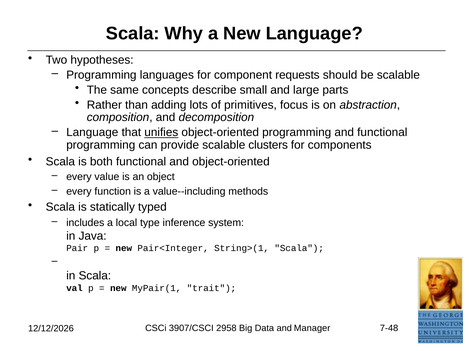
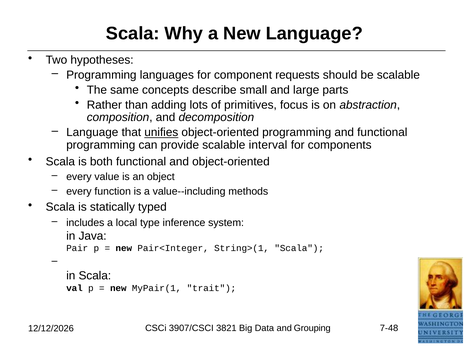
clusters: clusters -> interval (268, 145)
2958: 2958 -> 3821 (226, 329)
Manager: Manager -> Grouping (312, 329)
